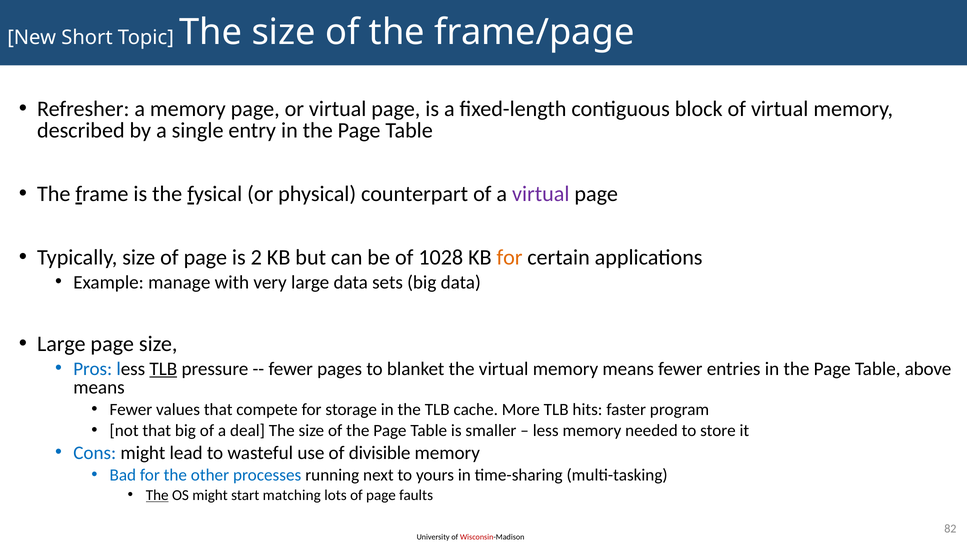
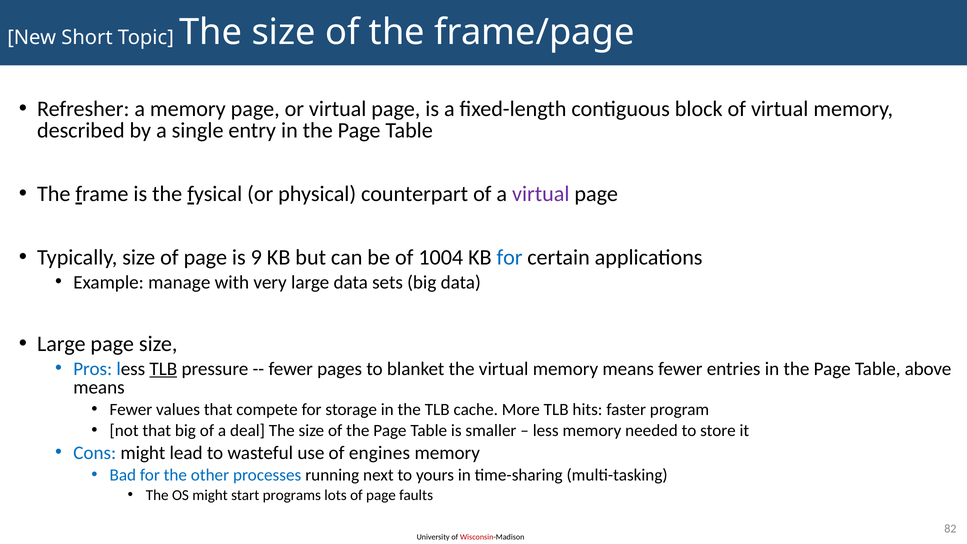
2: 2 -> 9 (256, 257)
1028: 1028 -> 1004 (441, 257)
for colour: orange -> blue (510, 257)
divisible: divisible -> engines (379, 453)
The underline: present -> none (157, 495)
matching: matching -> programs (292, 495)
